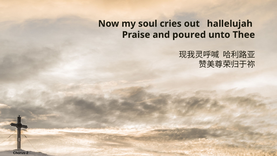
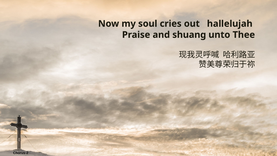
poured: poured -> shuang (189, 35)
